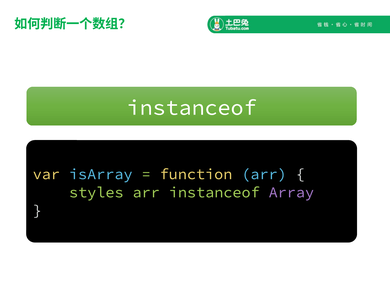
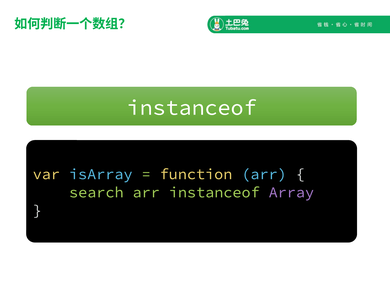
styles: styles -> search (96, 193)
